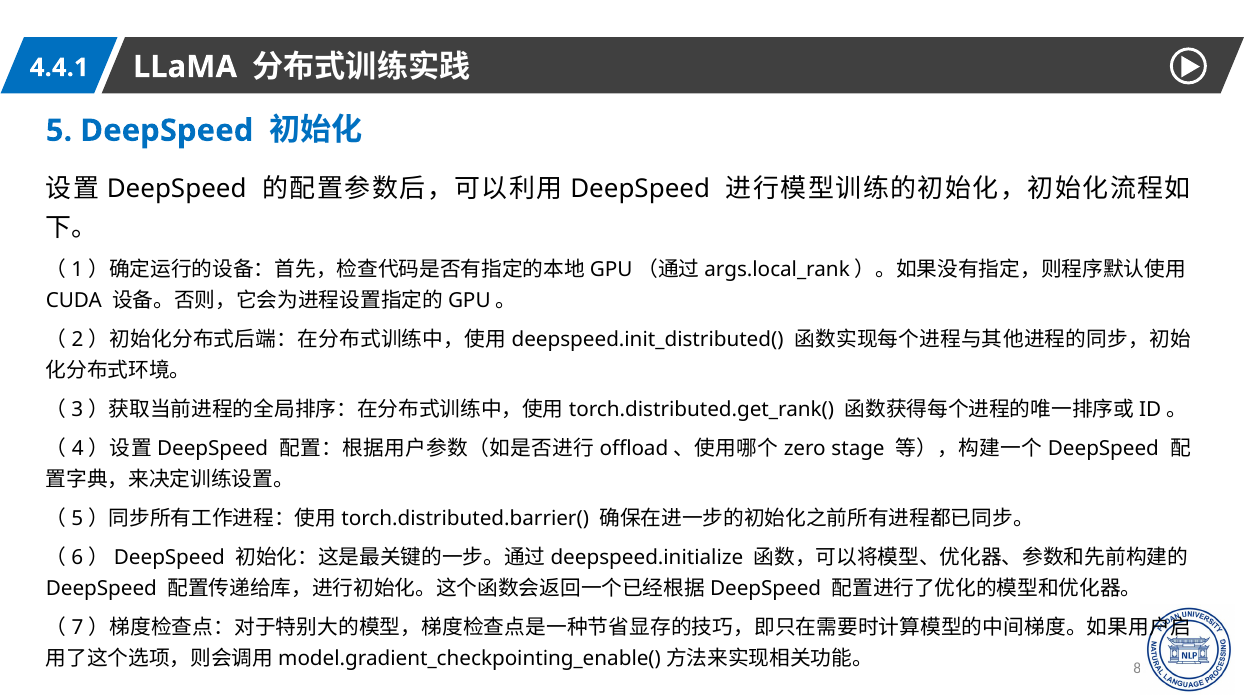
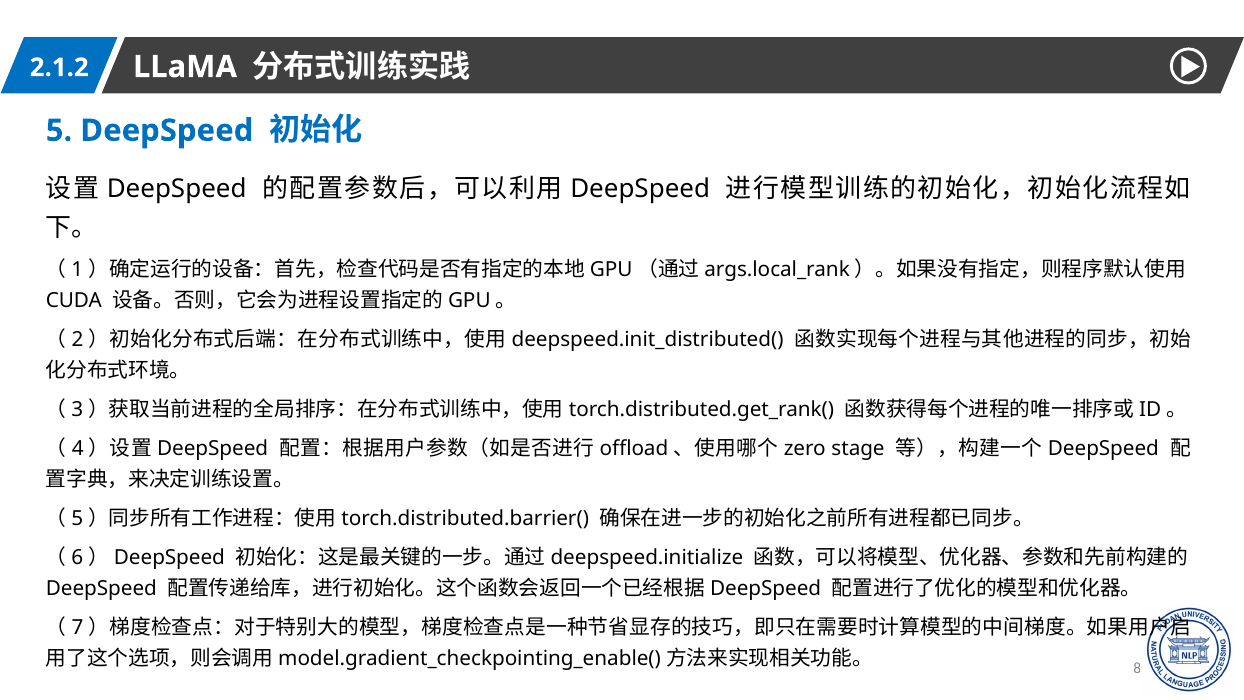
4.4.1: 4.4.1 -> 2.1.2 (59, 67)
